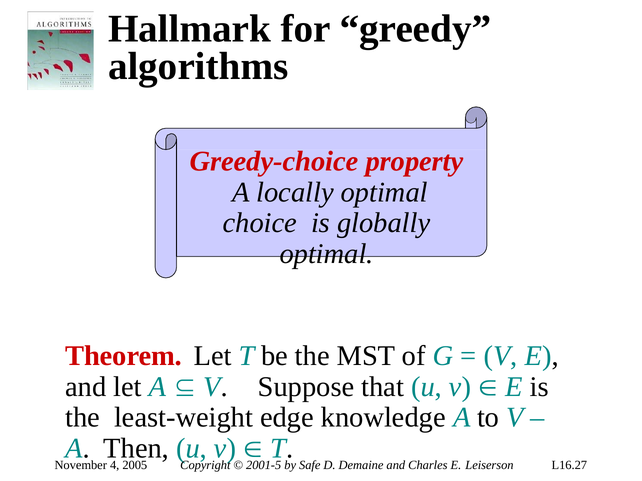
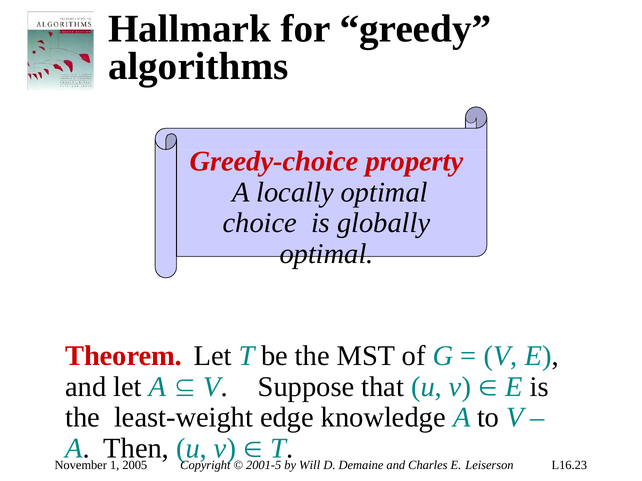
4: 4 -> 1 (115, 466)
Safe: Safe -> Will (310, 466)
L16.27: L16.27 -> L16.23 (569, 466)
